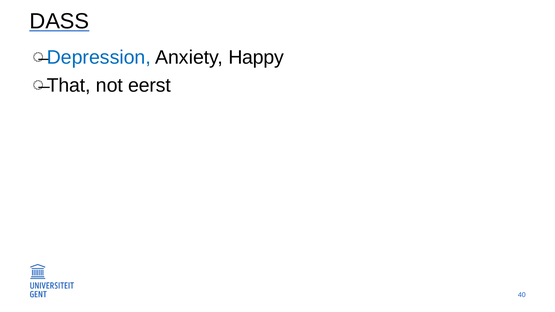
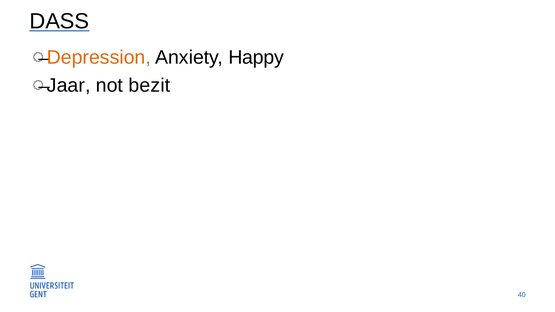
Depression colour: blue -> orange (99, 57)
That: That -> Jaar (69, 86)
eerst: eerst -> bezit (149, 86)
